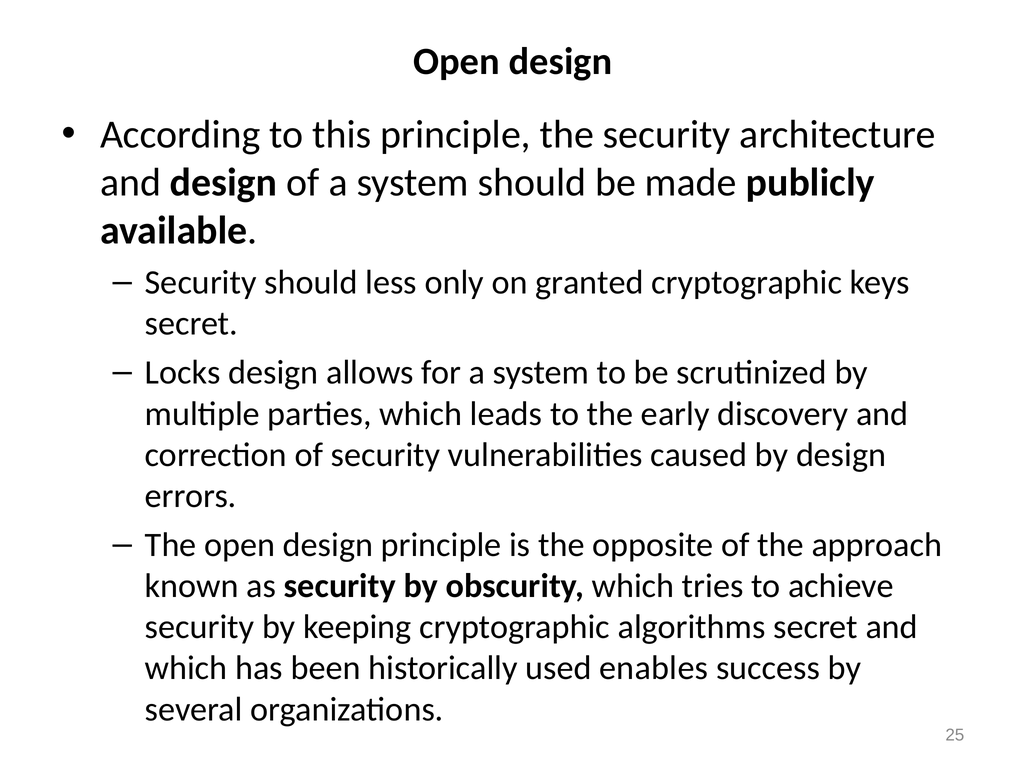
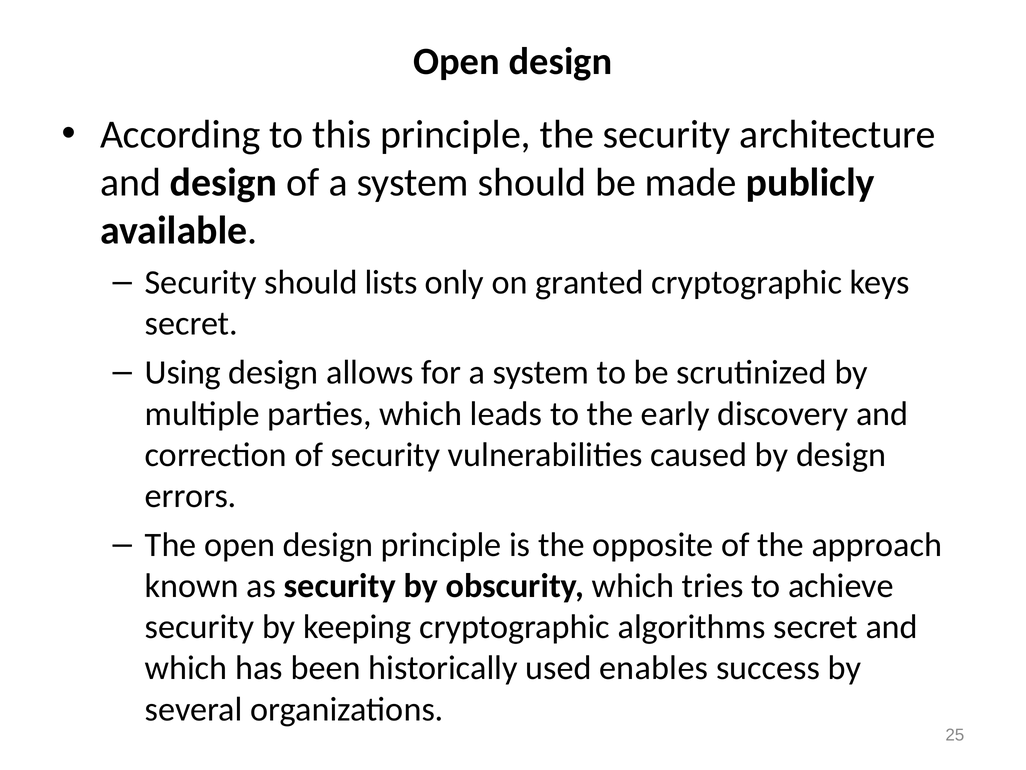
less: less -> lists (391, 282)
Locks: Locks -> Using (183, 372)
